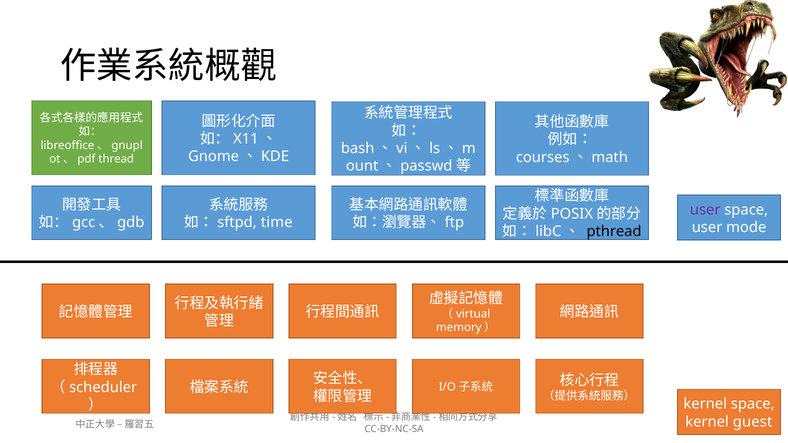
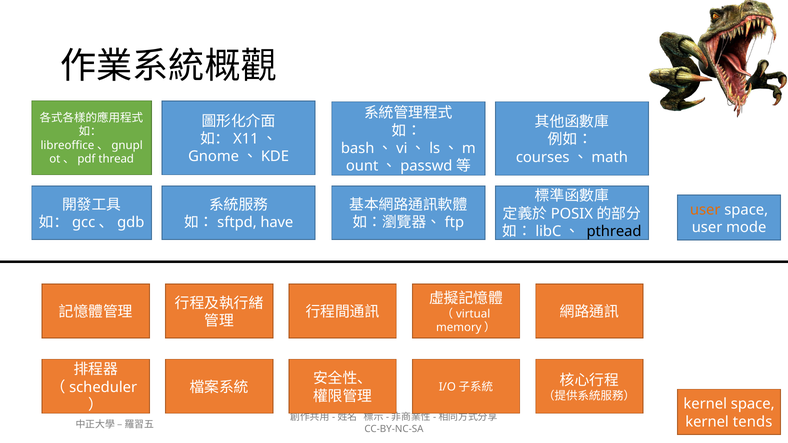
user colour: purple -> orange (705, 210)
time: time -> have (277, 223)
guest: guest -> tends (753, 422)
